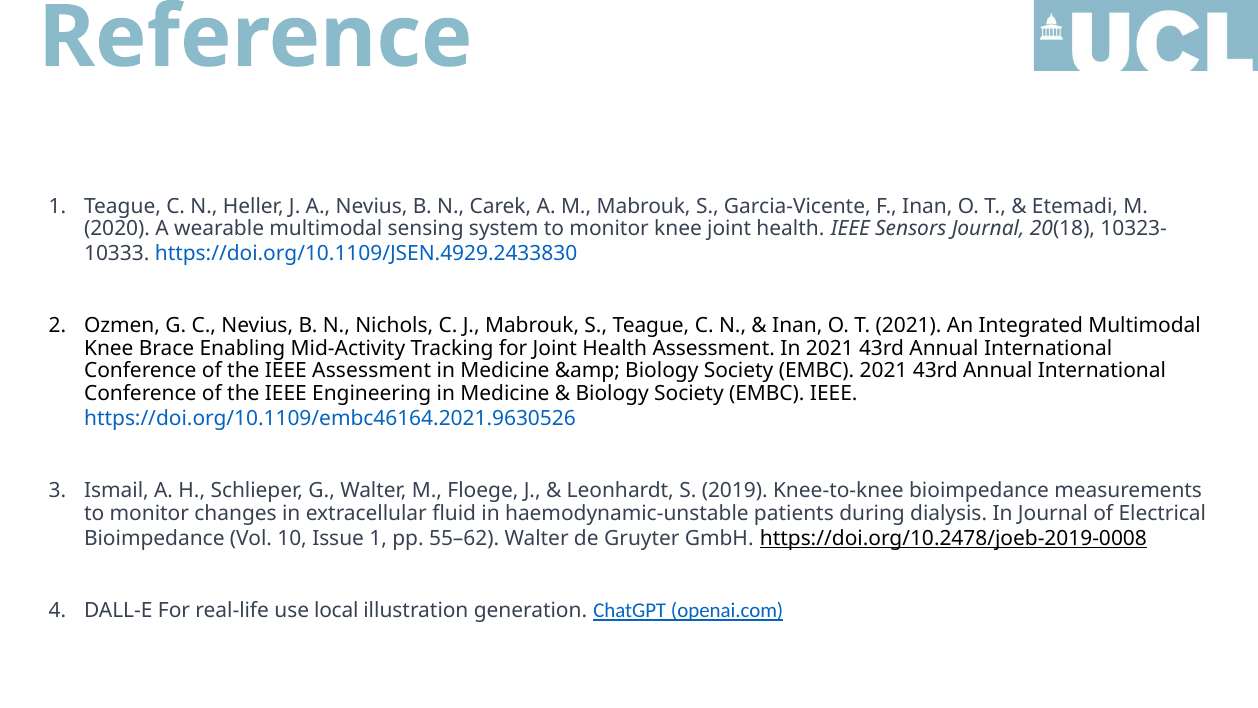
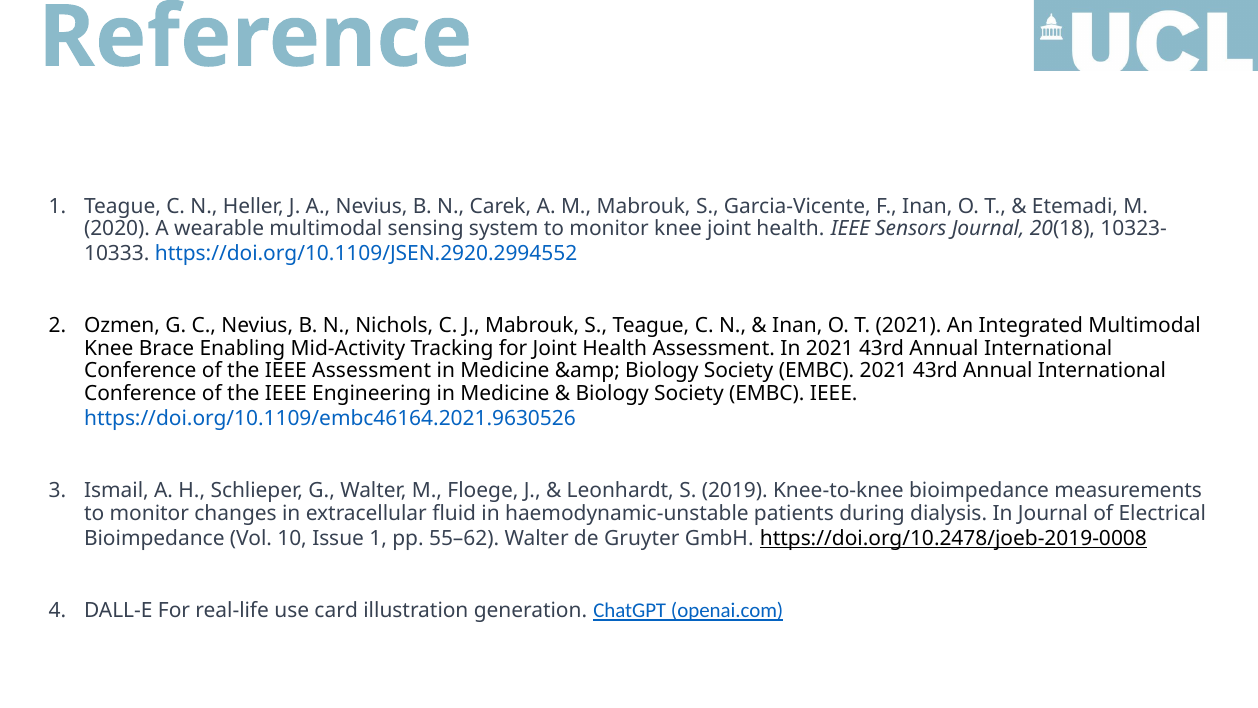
https://doi.org/10.1109/JSEN.4929.2433830: https://doi.org/10.1109/JSEN.4929.2433830 -> https://doi.org/10.1109/JSEN.2920.2994552 (366, 254)
local: local -> card (336, 610)
